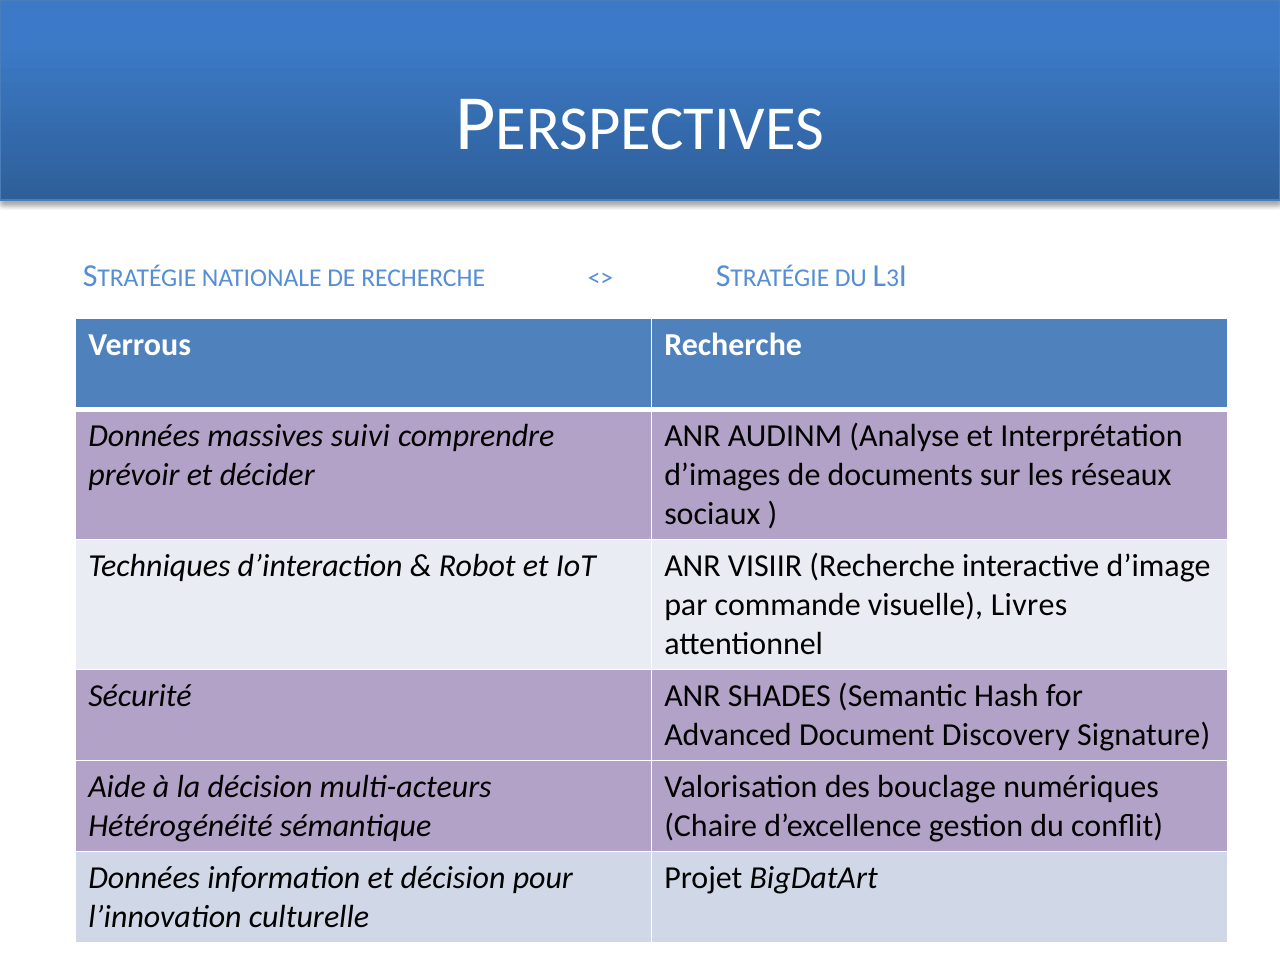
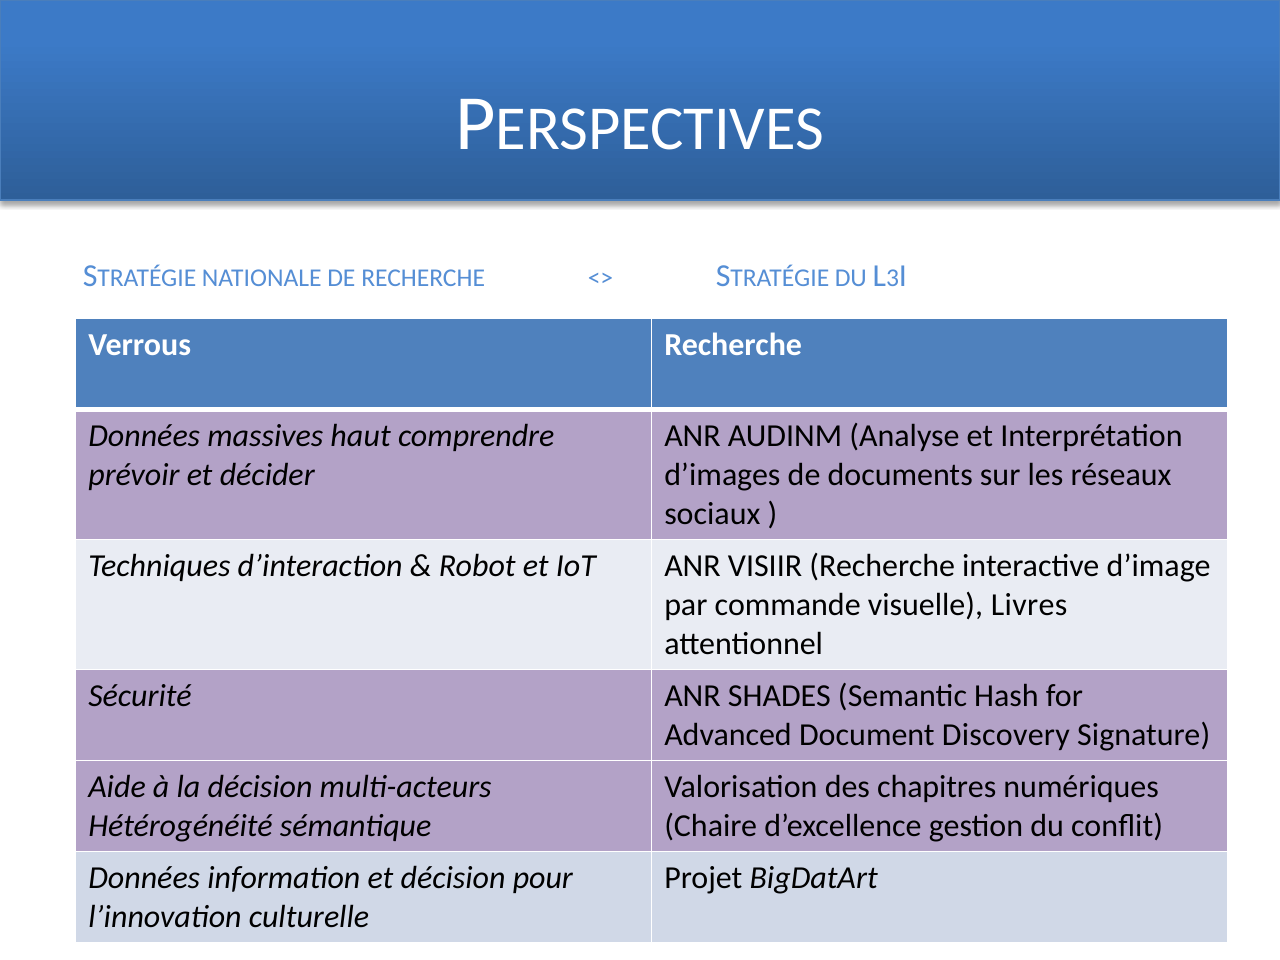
suivi: suivi -> haut (361, 436)
bouclage: bouclage -> chapitres (937, 787)
